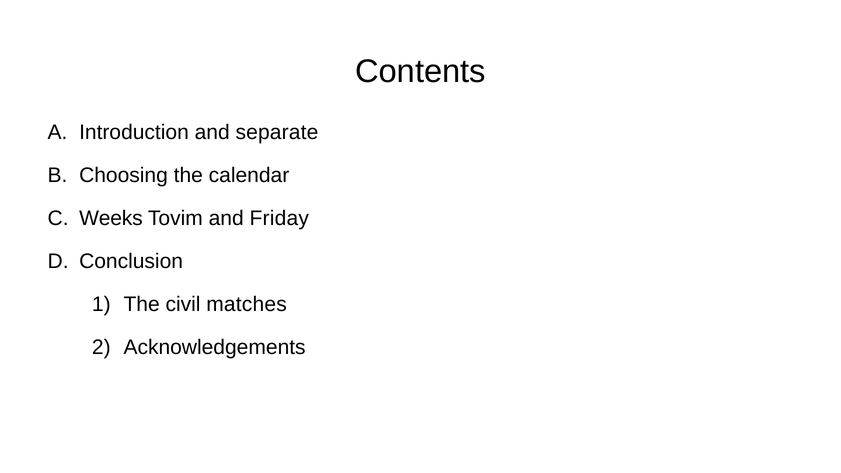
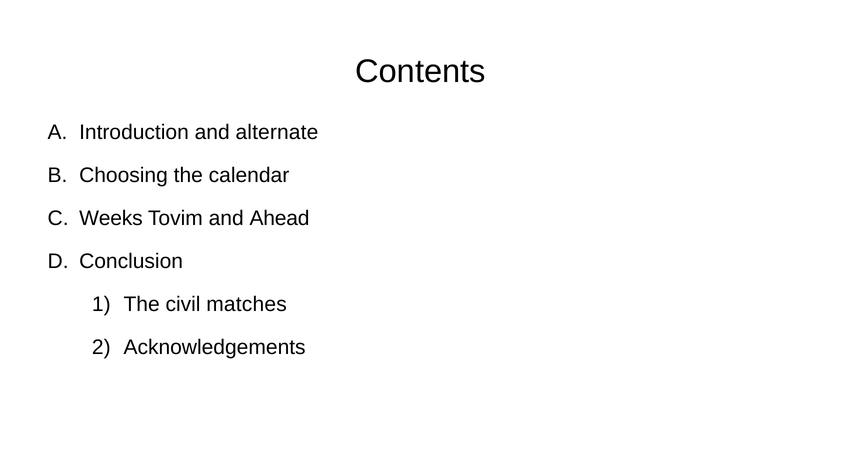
separate: separate -> alternate (277, 132)
Friday: Friday -> Ahead (279, 218)
